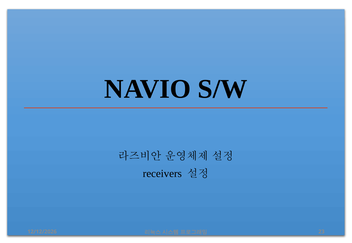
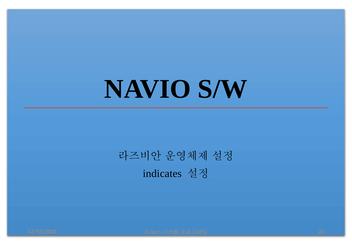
receivers: receivers -> indicates (162, 174)
